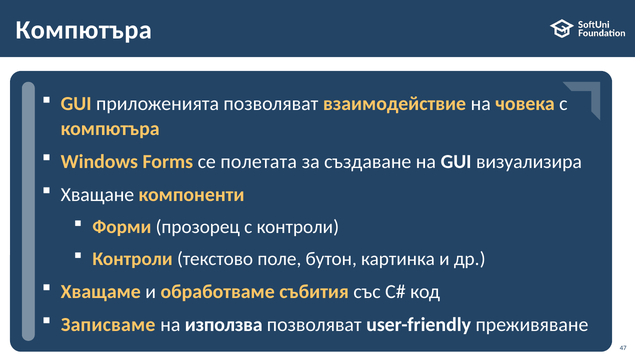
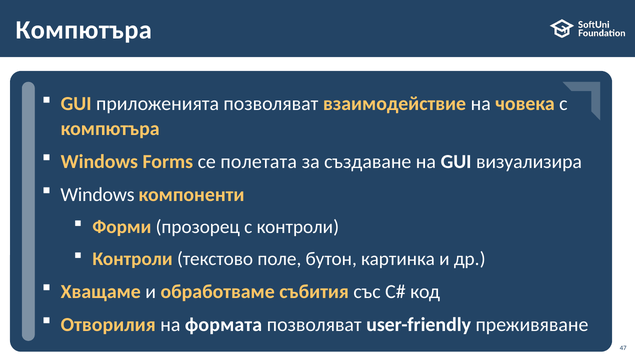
Хващане: Хващане -> Windows (97, 195)
Записваме: Записваме -> Отворилия (108, 325)
използва: използва -> формата (224, 325)
